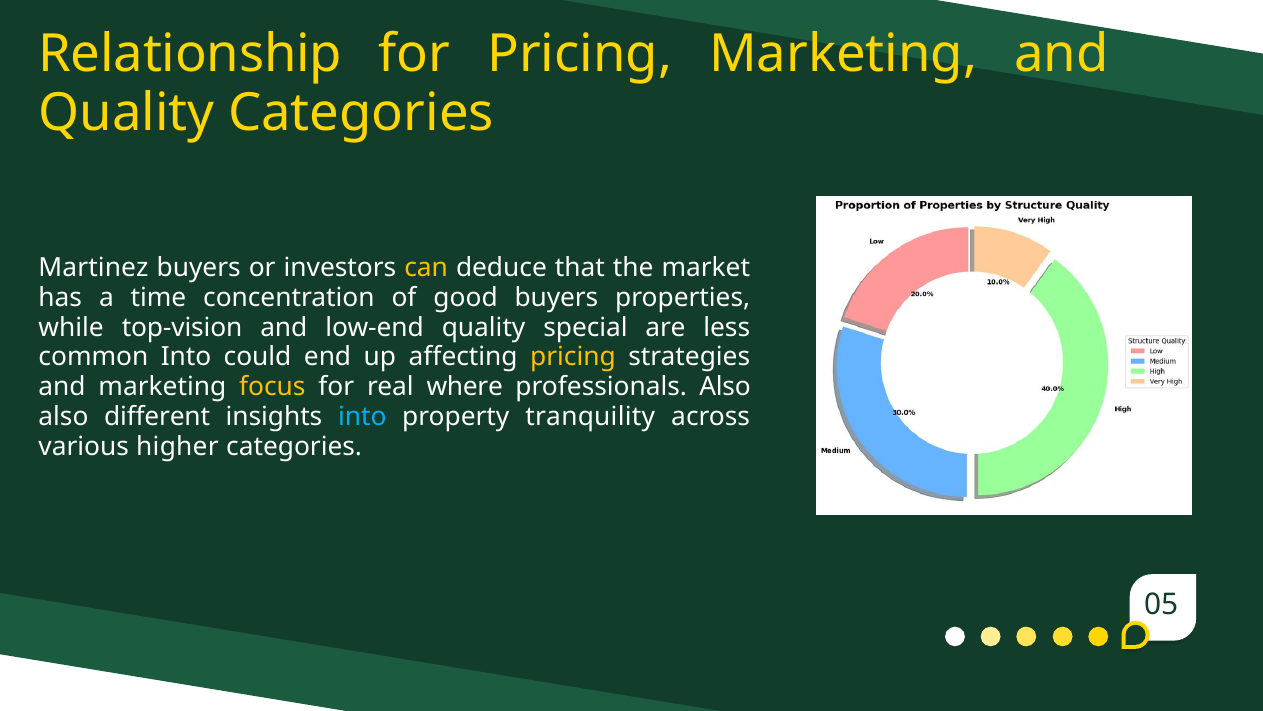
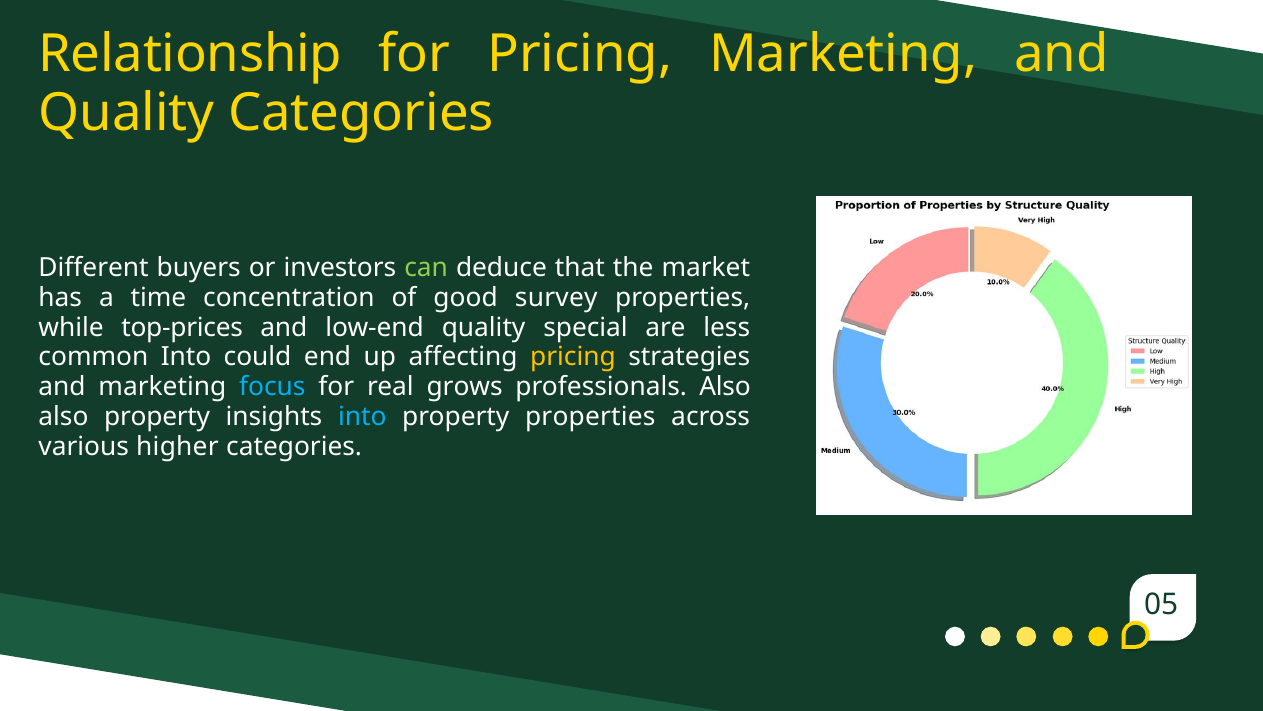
Martinez: Martinez -> Different (94, 268)
can colour: yellow -> light green (426, 268)
good buyers: buyers -> survey (556, 297)
top-vision: top-vision -> top-prices (182, 327)
focus colour: yellow -> light blue (272, 387)
where: where -> grows (465, 387)
also different: different -> property (157, 416)
property tranquility: tranquility -> properties (590, 416)
